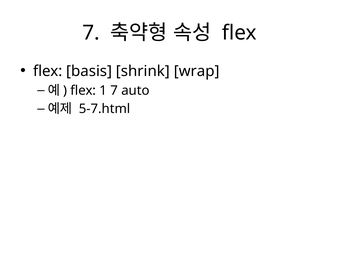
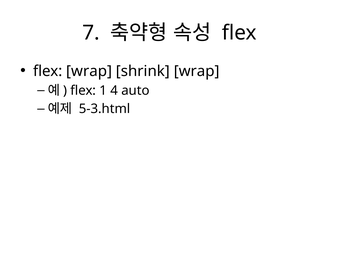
flex basis: basis -> wrap (89, 71)
1 7: 7 -> 4 (114, 91)
5-7.html: 5-7.html -> 5-3.html (105, 109)
